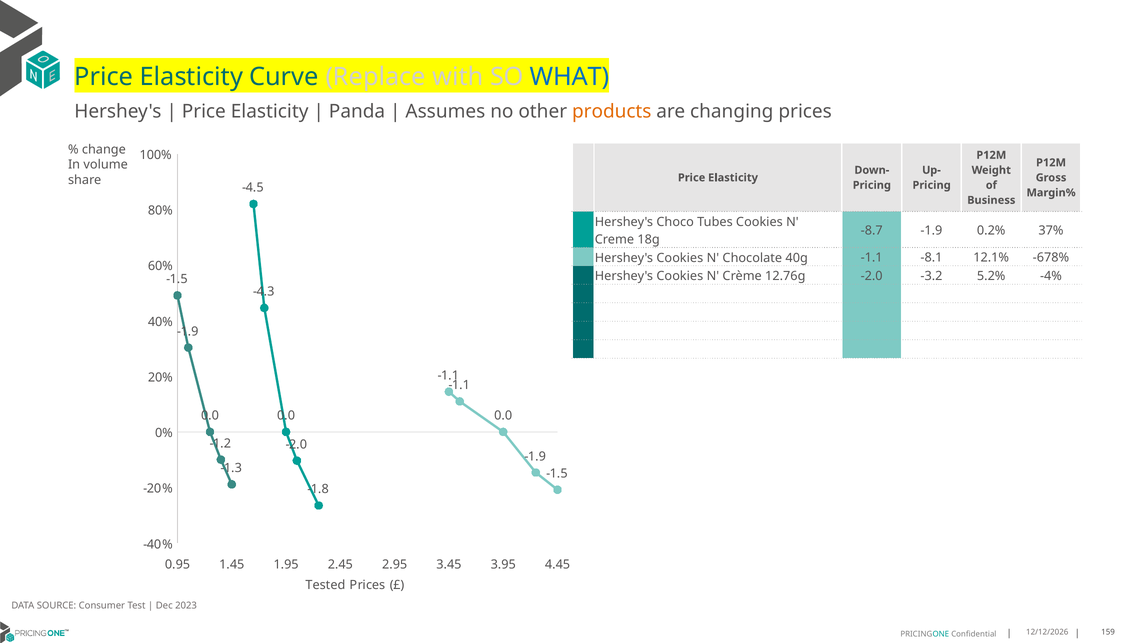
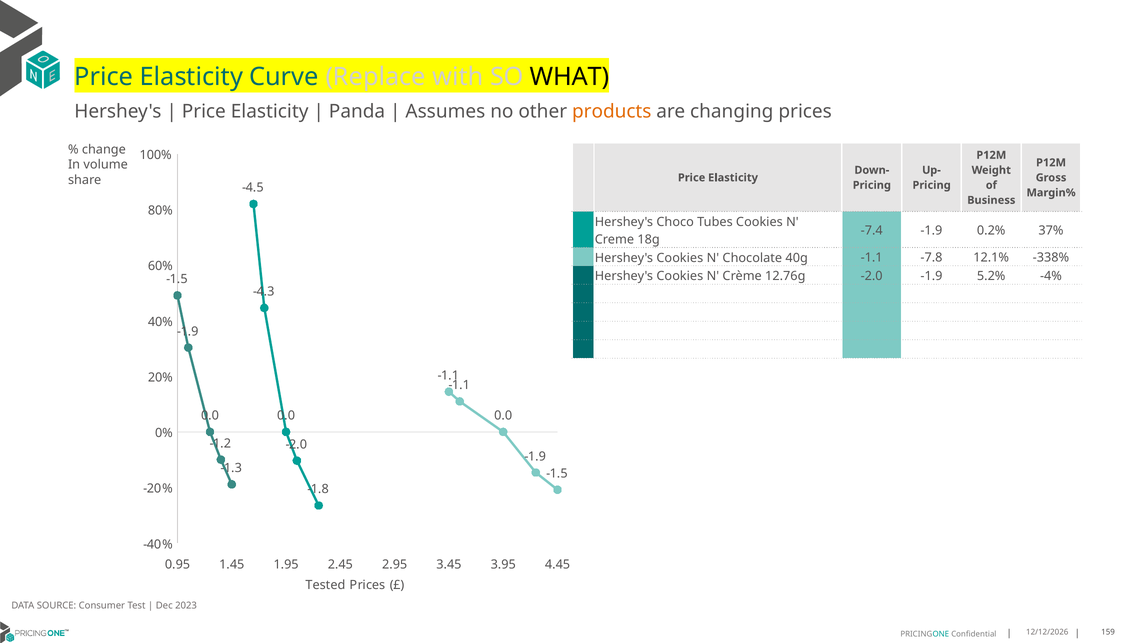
WHAT colour: blue -> black (570, 77)
-8.7: -8.7 -> -7.4 (872, 230)
-8.1: -8.1 -> -7.8 (931, 258)
-678%: -678% -> -338% (1051, 258)
-2.0 -3.2: -3.2 -> -1.9 (931, 276)
